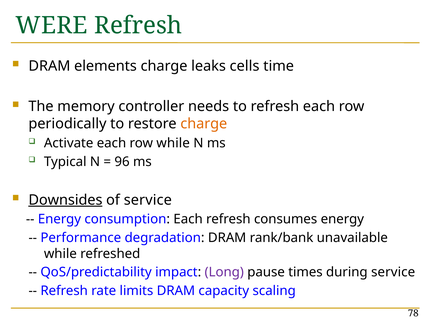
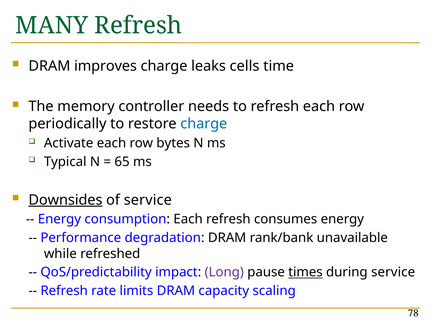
WERE: WERE -> MANY (52, 26)
elements: elements -> improves (105, 66)
charge colour: orange -> blue (204, 124)
row while: while -> bytes (173, 143)
96: 96 -> 65 (122, 161)
times underline: none -> present (305, 272)
